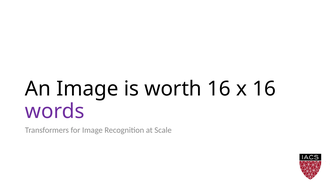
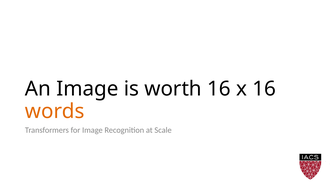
words colour: purple -> orange (55, 111)
